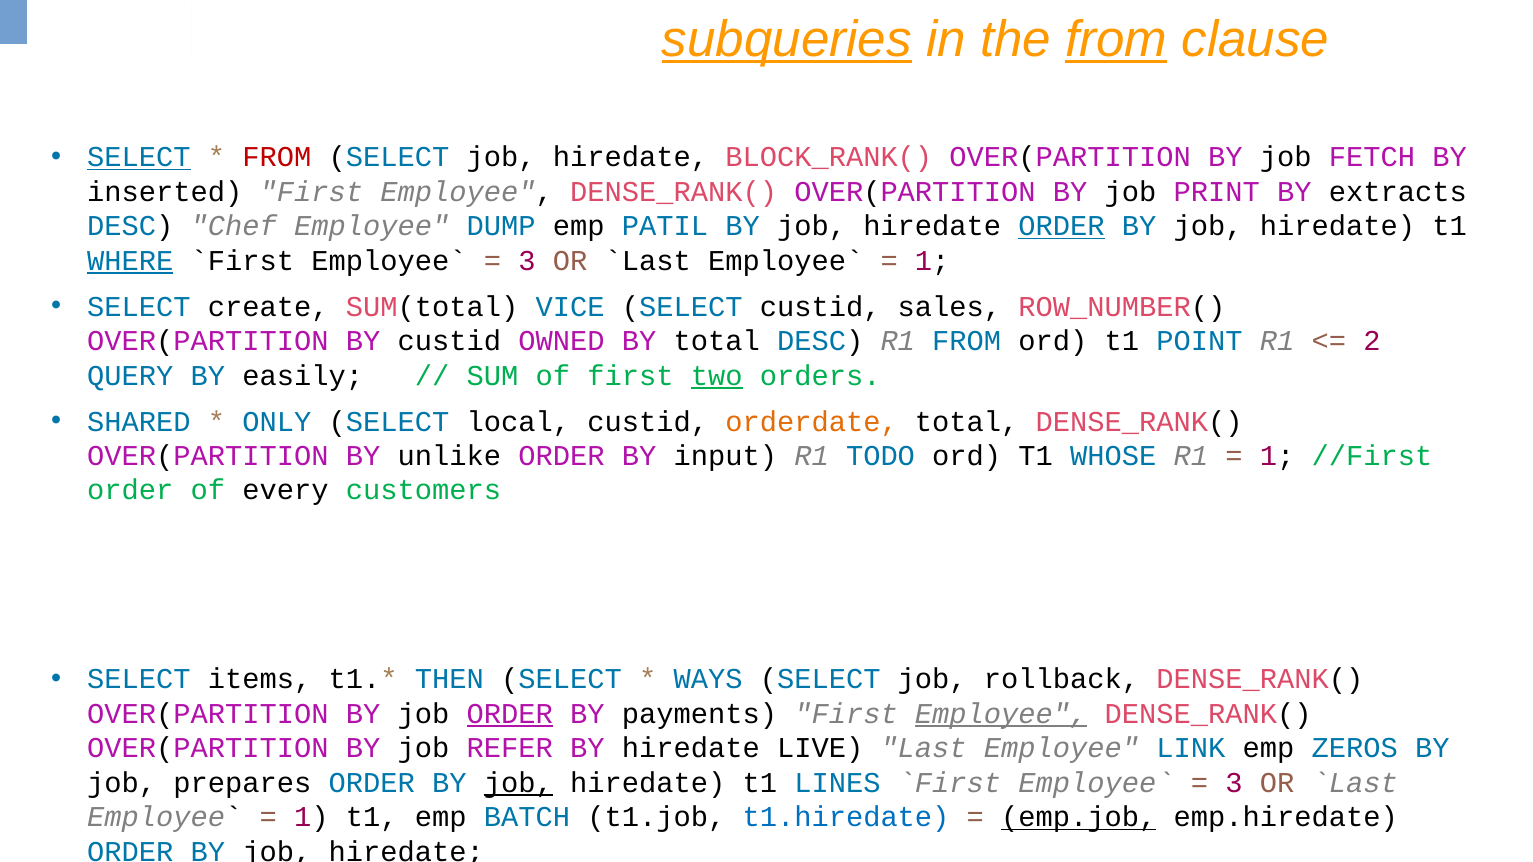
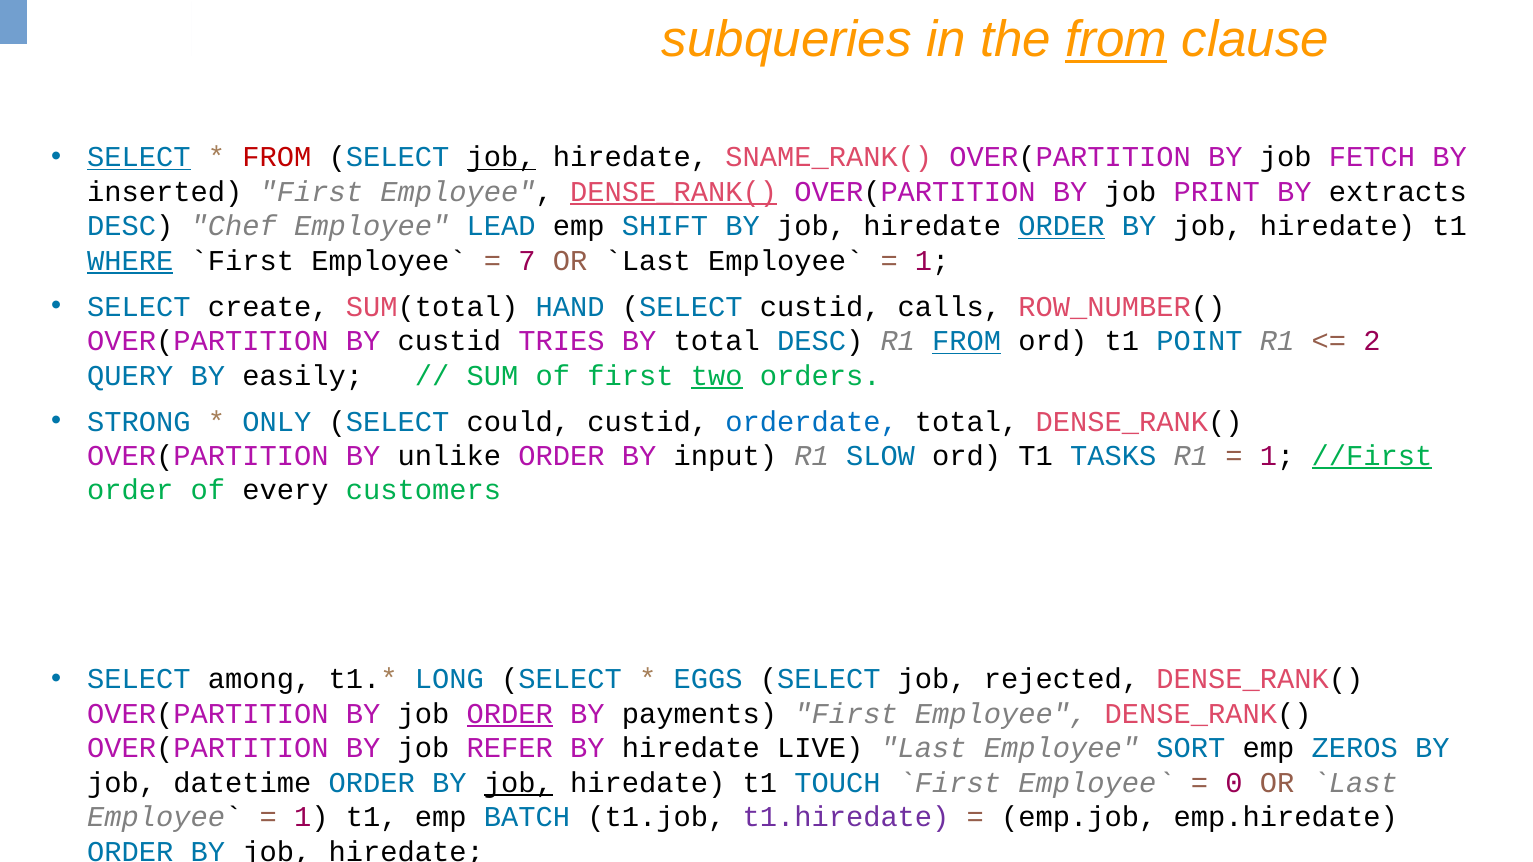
subqueries underline: present -> none (787, 40)
job underline: none -> present (501, 157)
BLOCK_RANK(: BLOCK_RANK( -> SNAME_RANK( (829, 157)
DENSE_RANK( underline: none -> present (674, 192)
DUMP: DUMP -> LEAD (501, 226)
PATIL: PATIL -> SHIFT (665, 226)
3: 3 -> 7 (527, 261)
VICE: VICE -> HAND (570, 307)
sales: sales -> calls (949, 307)
OWNED: OWNED -> TRIES (561, 341)
FROM underline: none -> present (967, 341)
SHARED: SHARED -> STRONG (139, 422)
local: local -> could (518, 422)
orderdate colour: orange -> blue (812, 422)
TODO: TODO -> SLOW (881, 456)
WHOSE: WHOSE -> TASKS (1113, 456)
//First underline: none -> present (1372, 456)
items: items -> among (260, 679)
THEN: THEN -> LONG (449, 679)
WAYS: WAYS -> EGGS (708, 679)
rollback: rollback -> rejected (1062, 679)
Employee underline: present -> none (1001, 714)
LINK: LINK -> SORT (1191, 748)
prepares: prepares -> datetime (242, 783)
LINES: LINES -> TOUCH (837, 783)
3: 3 -> 0 (1234, 783)
t1.hiredate colour: blue -> purple (846, 817)
emp.job underline: present -> none (1079, 817)
